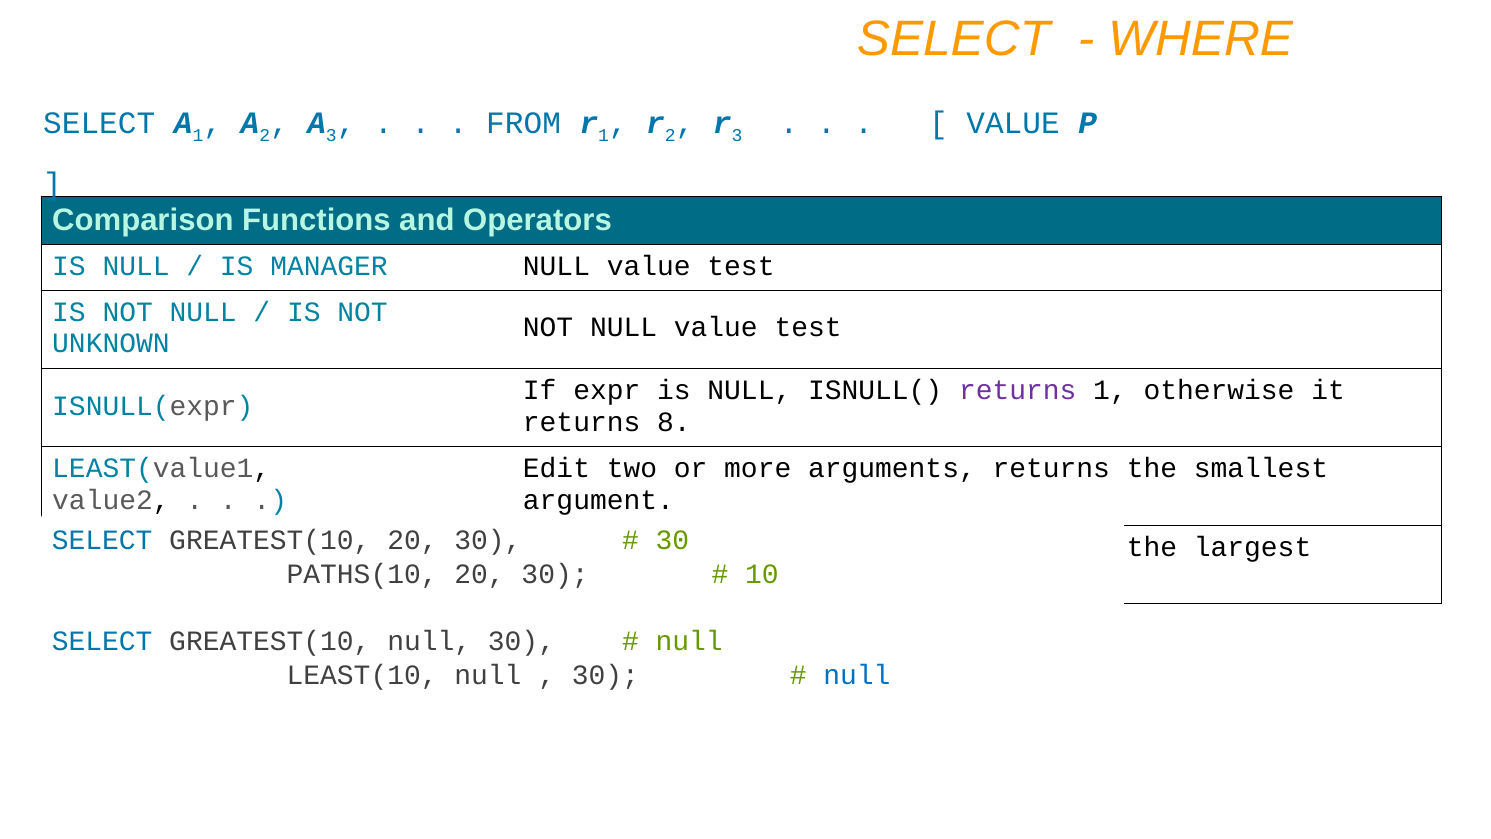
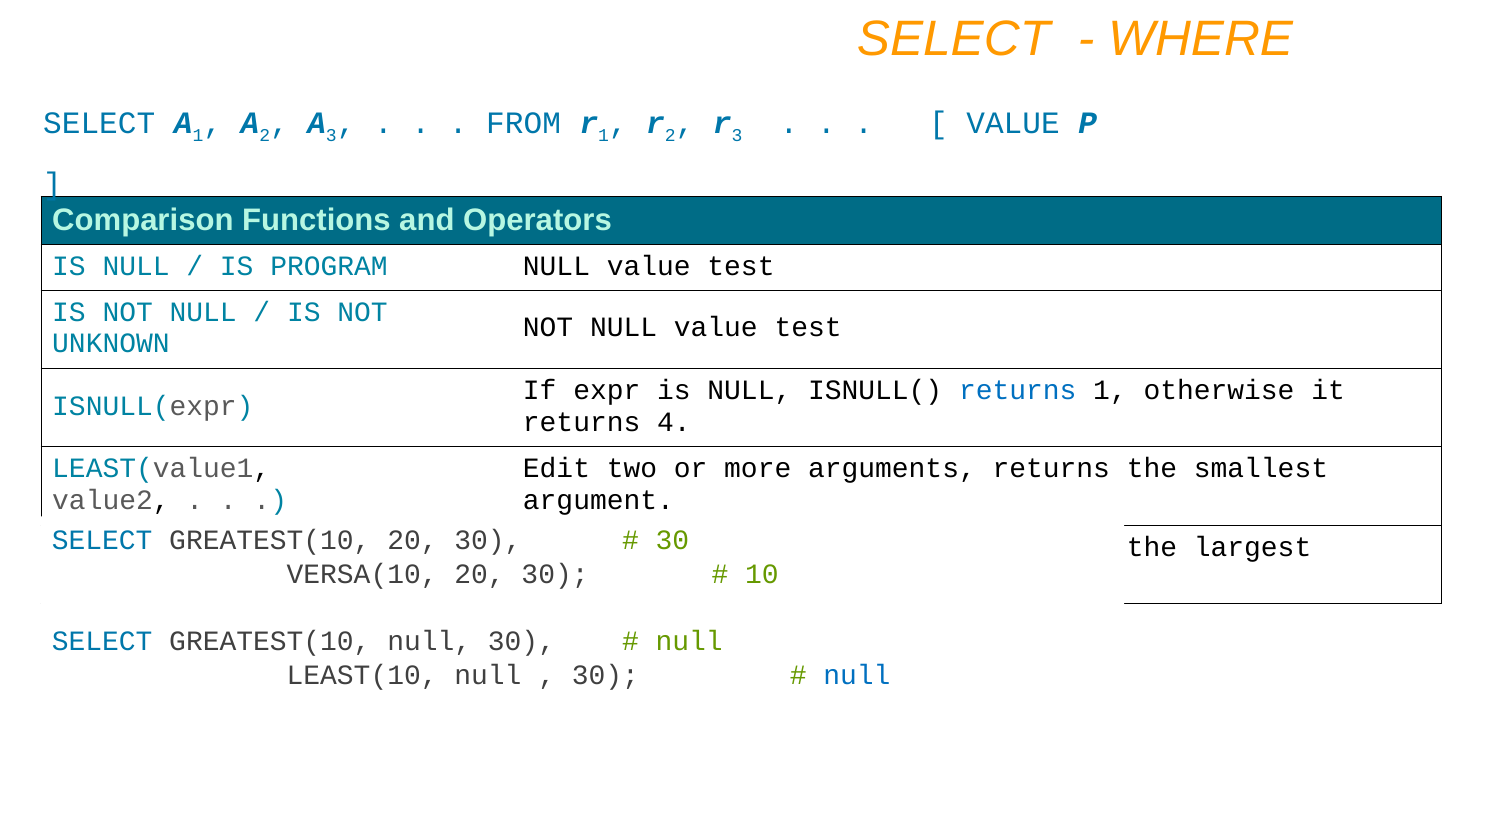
MANAGER: MANAGER -> PROGRAM (329, 266)
returns colour: purple -> blue (1018, 390)
8: 8 -> 4 (674, 422)
PATHS(10: PATHS(10 -> VERSA(10 (362, 574)
